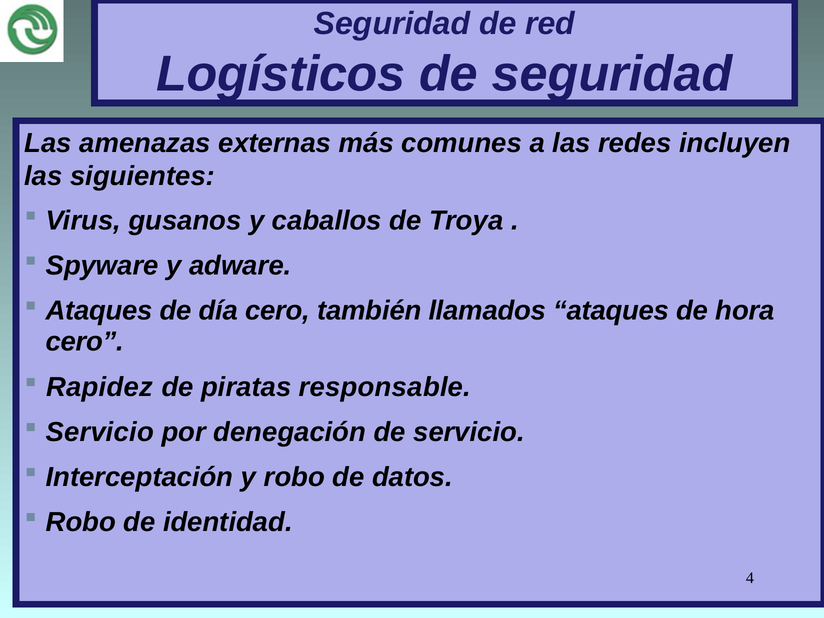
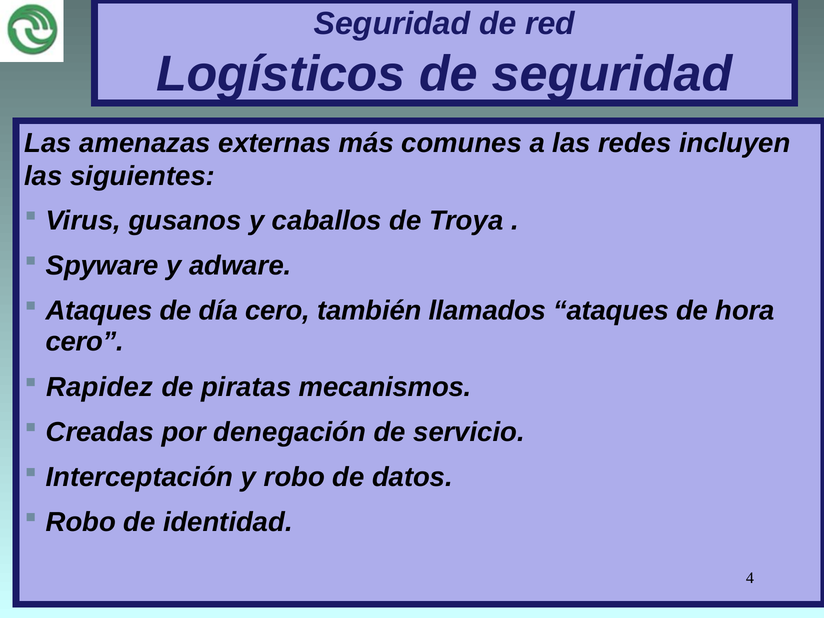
responsable: responsable -> mecanismos (385, 387)
Servicio: Servicio -> Creadas (100, 432)
